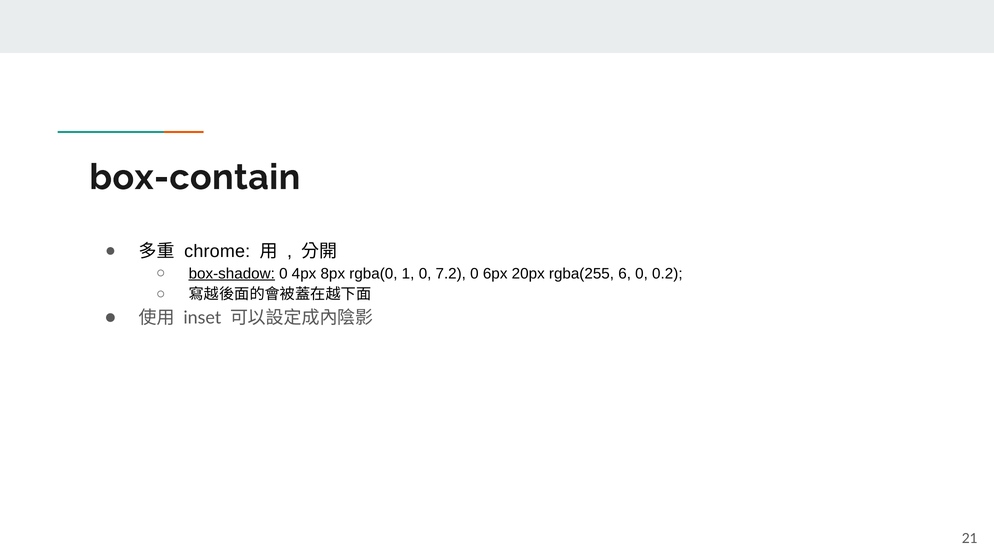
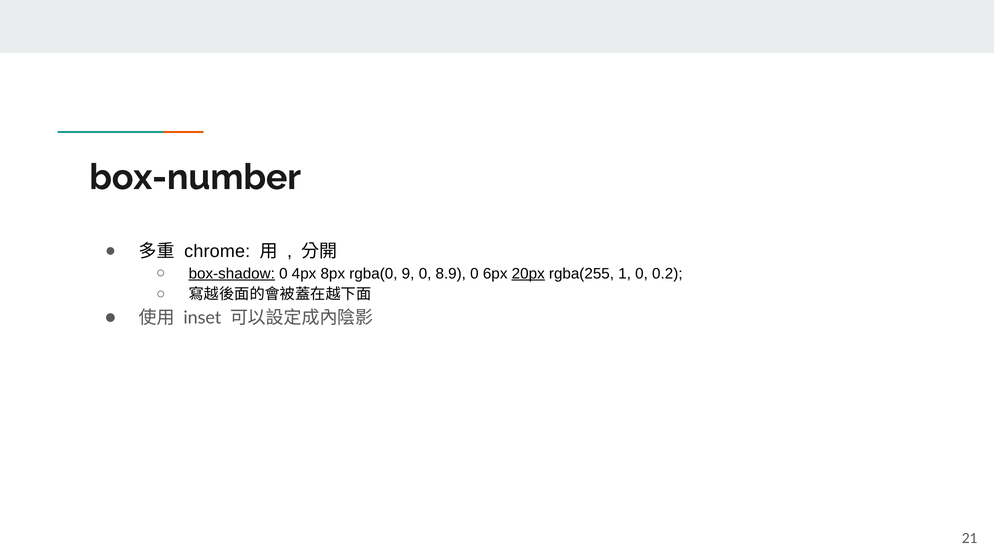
box-contain: box-contain -> box-number (195, 177)
1: 1 -> 9 (408, 274)
7.2: 7.2 -> 8.9 (451, 274)
20px underline: none -> present (528, 274)
6: 6 -> 1 (625, 274)
